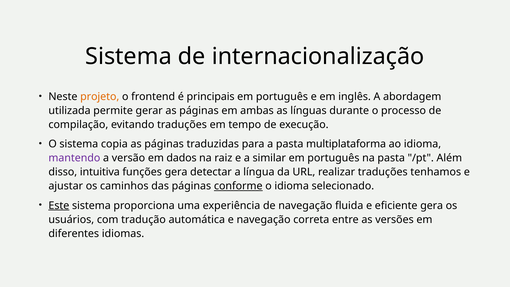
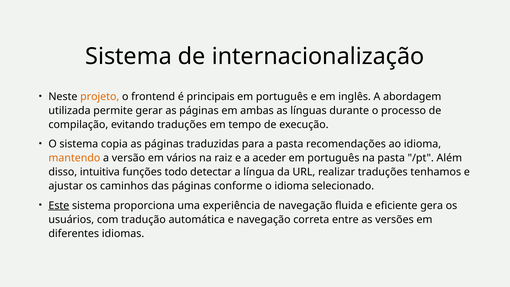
multiplataforma: multiplataforma -> recomendações (346, 144)
mantendo colour: purple -> orange (74, 158)
dados: dados -> vários (182, 158)
similar: similar -> aceder (269, 158)
funções gera: gera -> todo (176, 172)
conforme underline: present -> none (238, 186)
